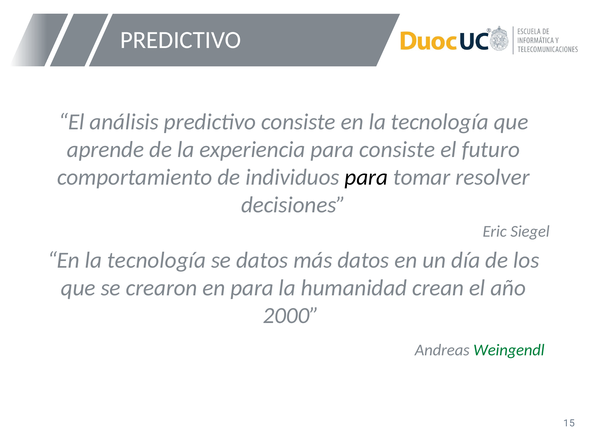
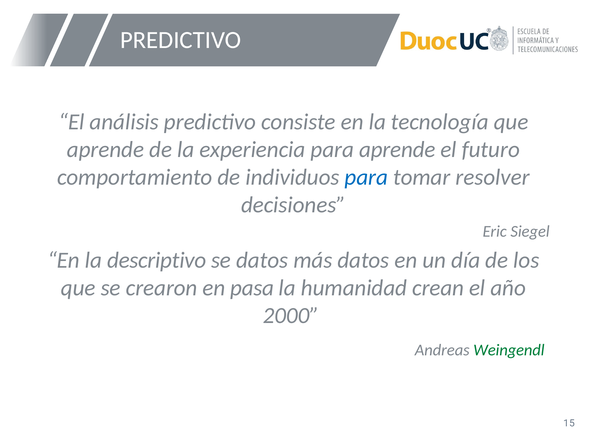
para consiste: consiste -> aprende (397, 150)
para colour: black -> blue (366, 177)
tecnología: tecnología -> descriptivo (157, 260)
en para: para -> pasa (252, 288)
